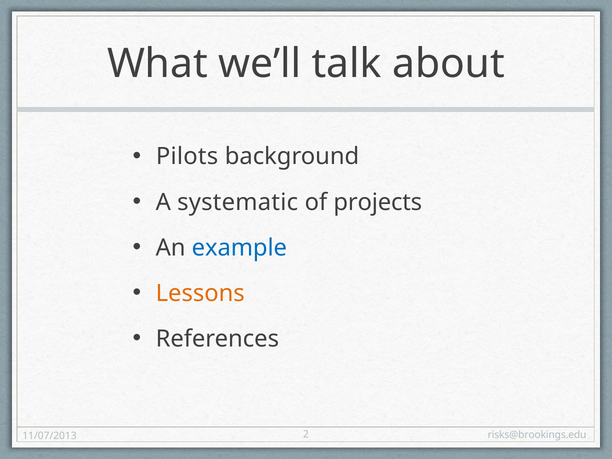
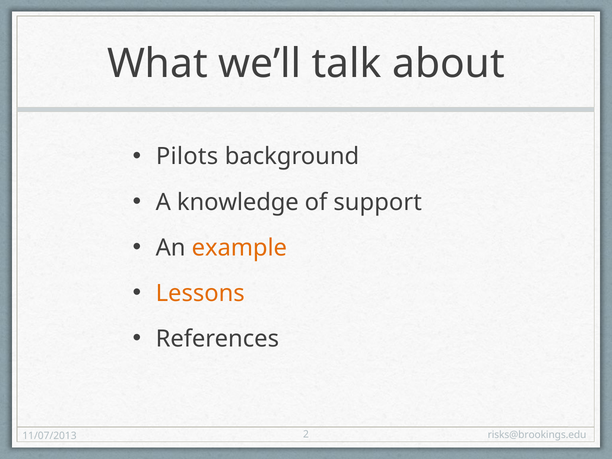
systematic: systematic -> knowledge (238, 202)
projects: projects -> support (378, 202)
example colour: blue -> orange (239, 248)
